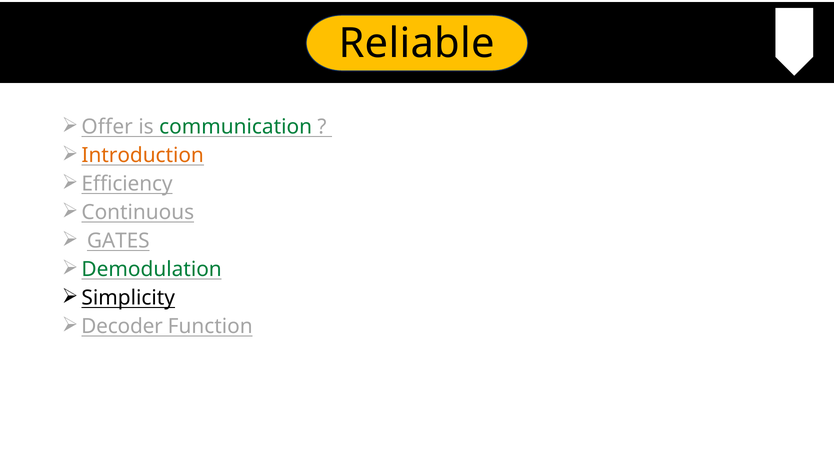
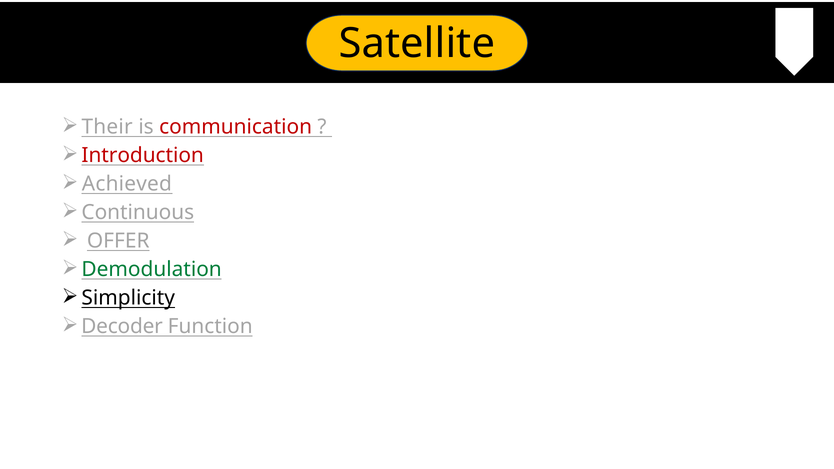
Reliable: Reliable -> Satellite (417, 44)
Offer: Offer -> Their (107, 127)
communication colour: green -> red (236, 127)
Introduction colour: orange -> red (143, 156)
Efficiency: Efficiency -> Achieved (127, 184)
GATES: GATES -> OFFER (118, 241)
